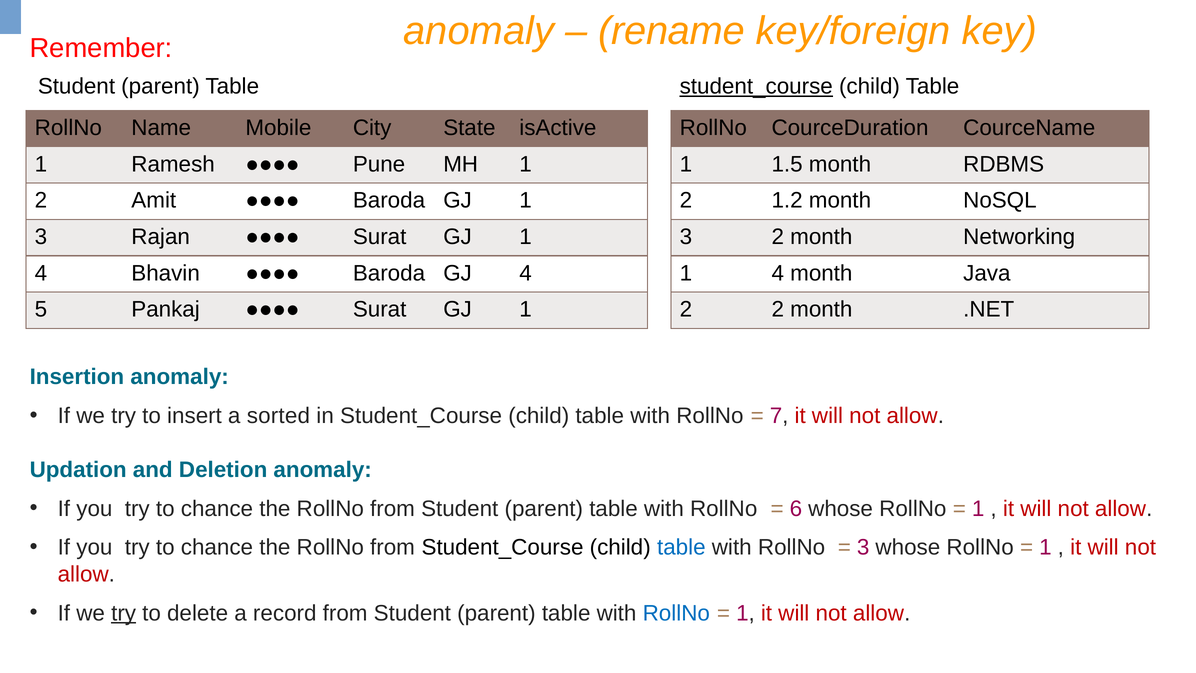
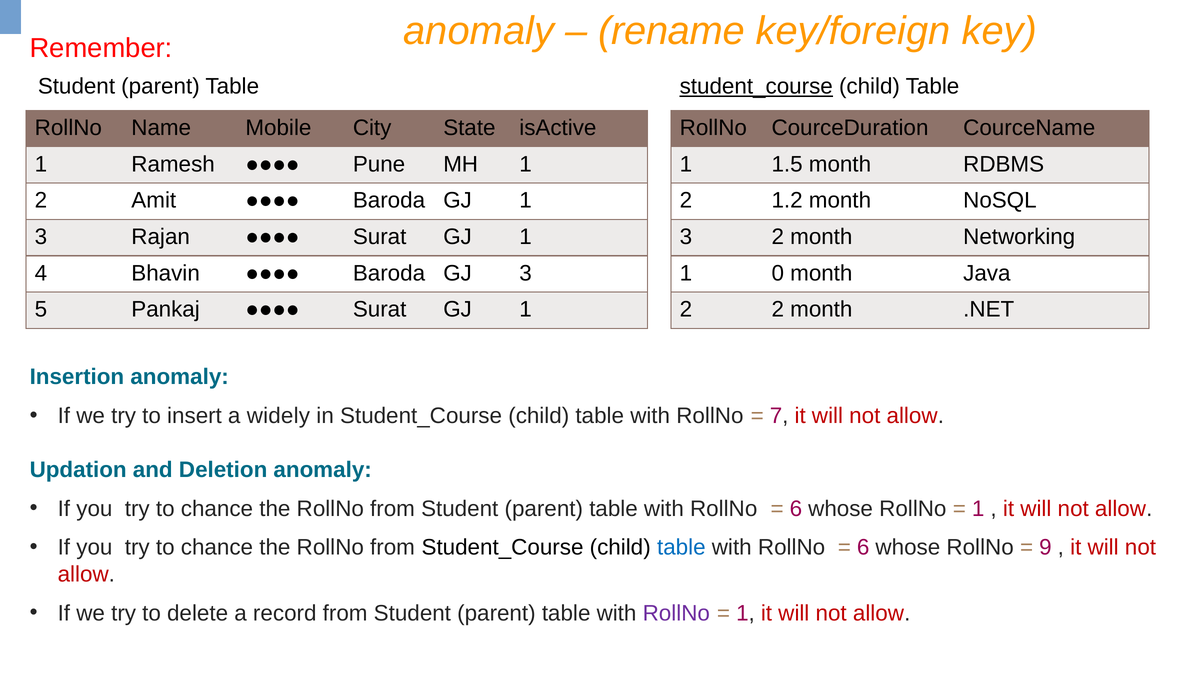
GJ 4: 4 -> 3 (526, 273)
4: 4 -> 0 (778, 273)
sorted: sorted -> widely (278, 416)
3: 3 -> 6 (863, 547)
1: 1 -> 9 (1045, 547)
try underline: present -> none (124, 613)
RollNo colour: blue -> purple (676, 613)
